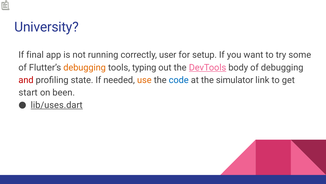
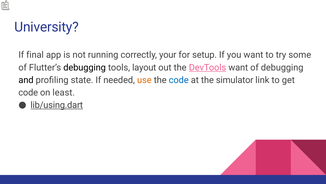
user: user -> your (168, 55)
debugging colour: orange -> black (85, 67)
typing: typing -> layout (144, 67)
DevTools body: body -> want (238, 67)
and colour: red -> black (26, 80)
start: start -> code (28, 92)
been: been -> least (64, 92)
lib/uses.dart: lib/uses.dart -> lib/using.dart (57, 105)
